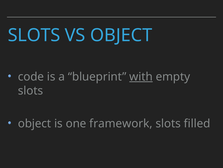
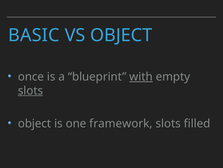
SLOTS: SLOTS -> BASIC (34, 35)
code: code -> once (31, 76)
slots underline: none -> present (30, 90)
